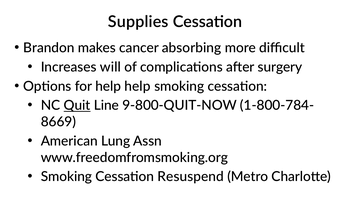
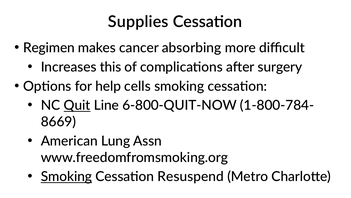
Brandon: Brandon -> Regimen (49, 48)
will: will -> this (111, 67)
help help: help -> cells (137, 86)
9-800-QUIT-NOW: 9-800-QUIT-NOW -> 6-800-QUIT-NOW (180, 105)
Smoking underline: none -> present (66, 176)
